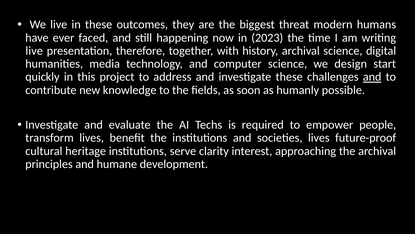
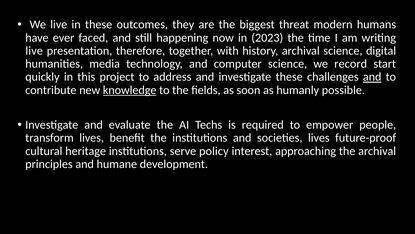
design: design -> record (351, 64)
knowledge underline: none -> present (130, 90)
clarity: clarity -> policy (214, 151)
